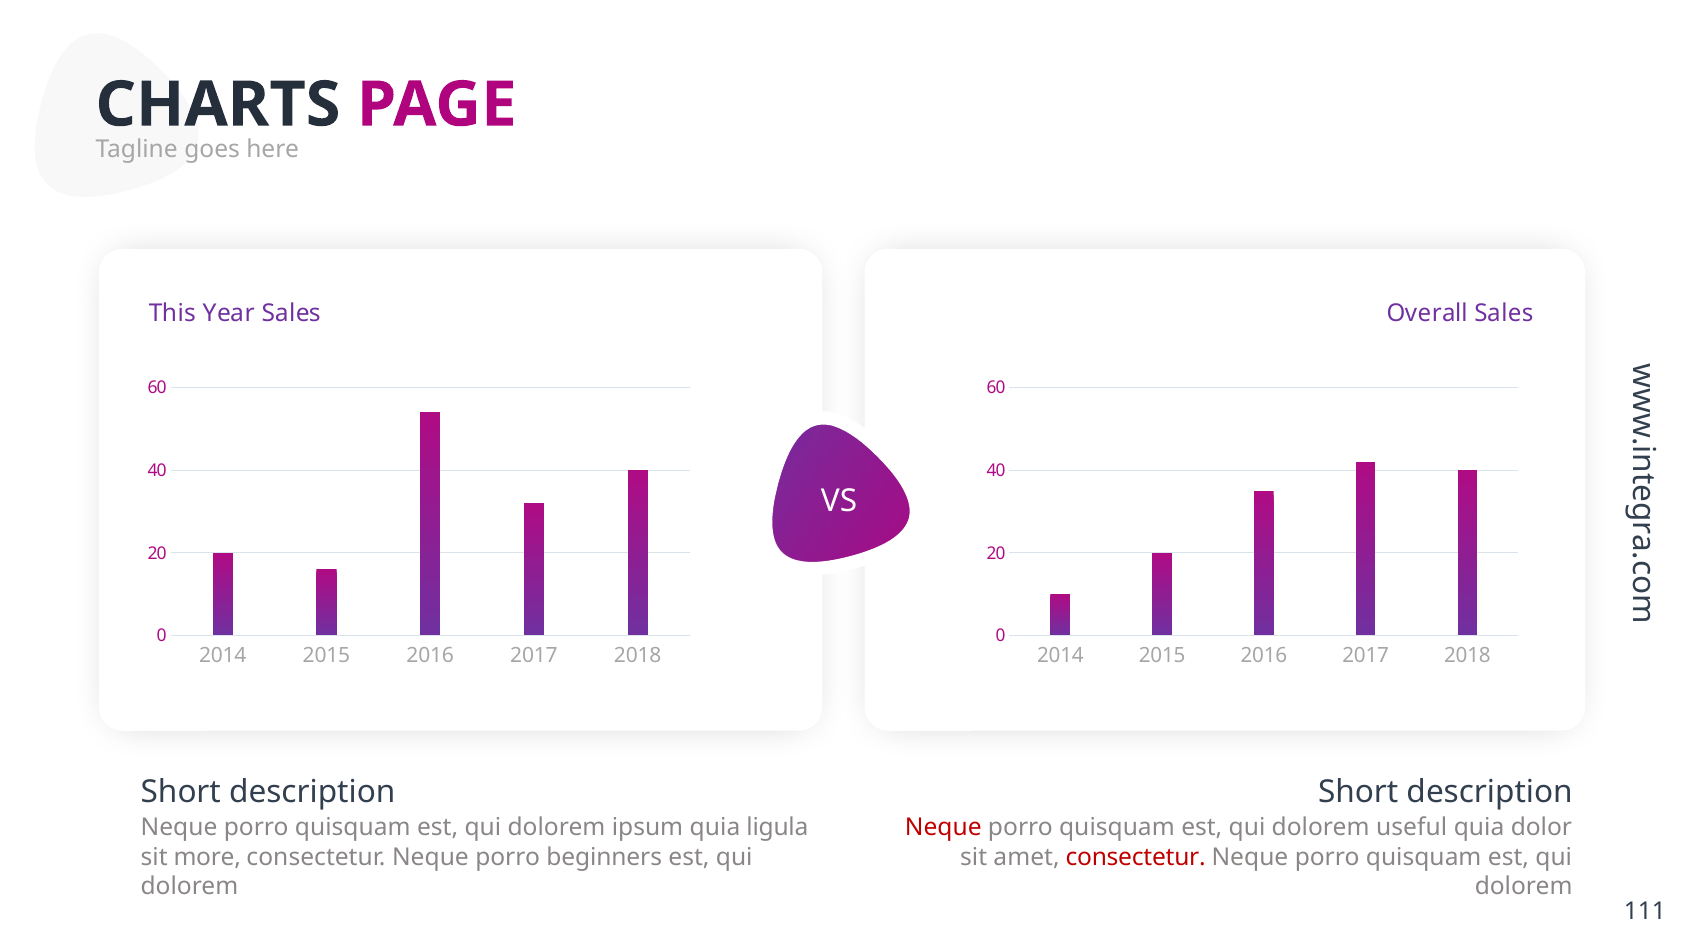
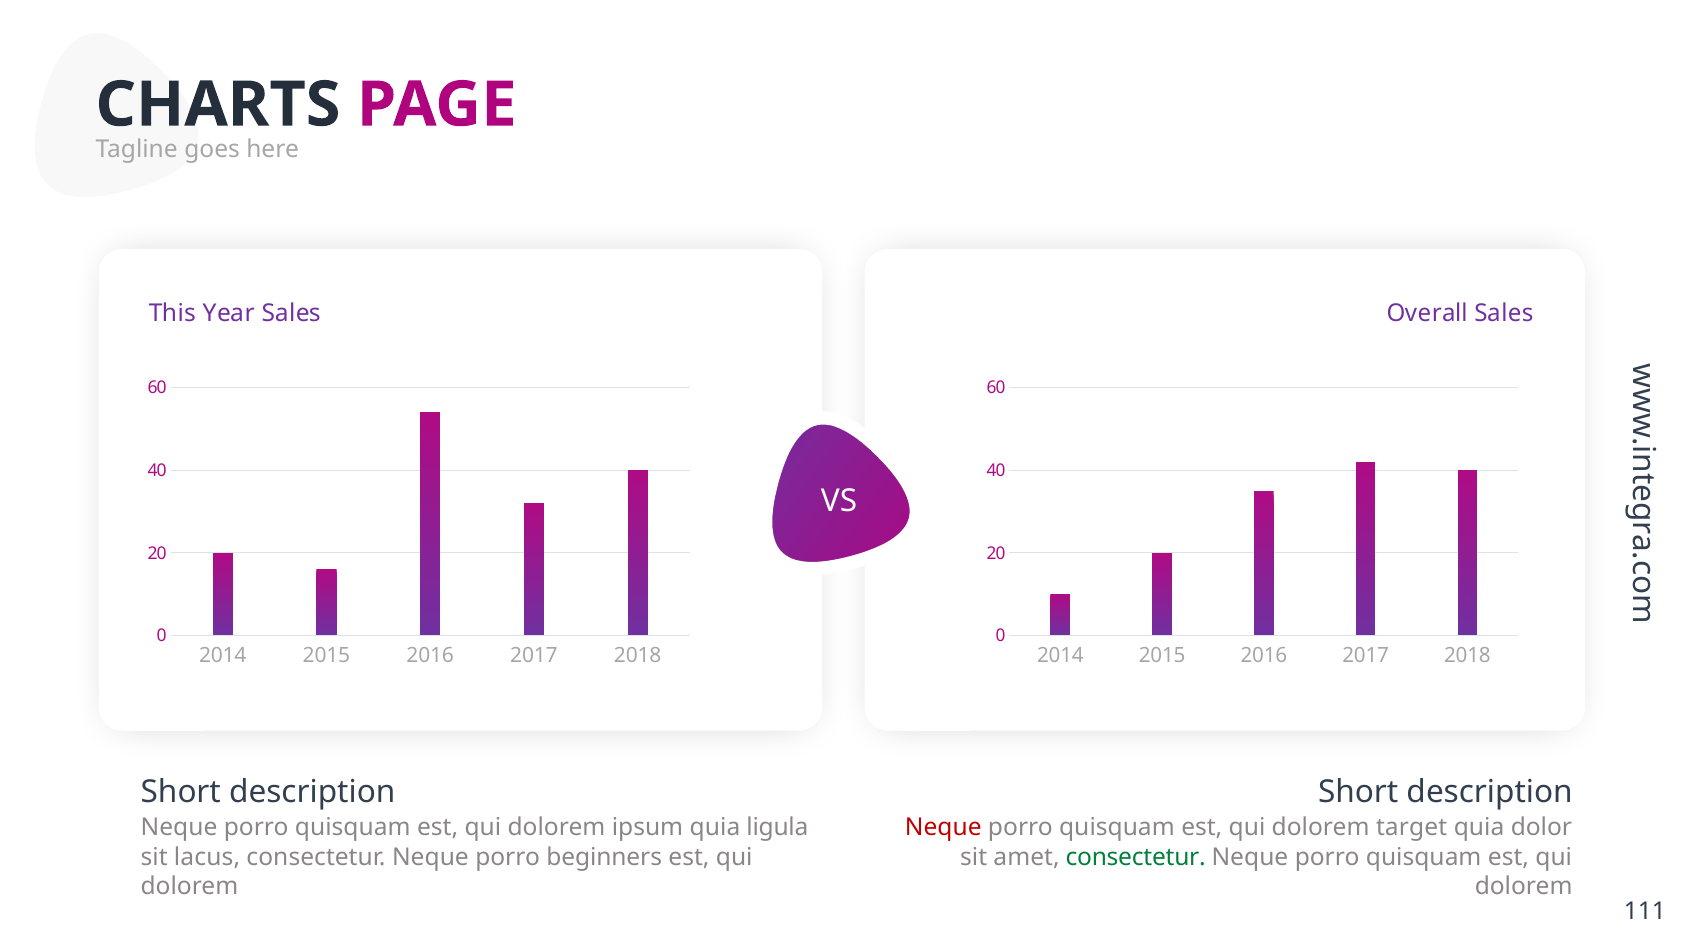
useful: useful -> target (1412, 828)
more: more -> lacus (207, 857)
consectetur colour: red -> green (1136, 857)
